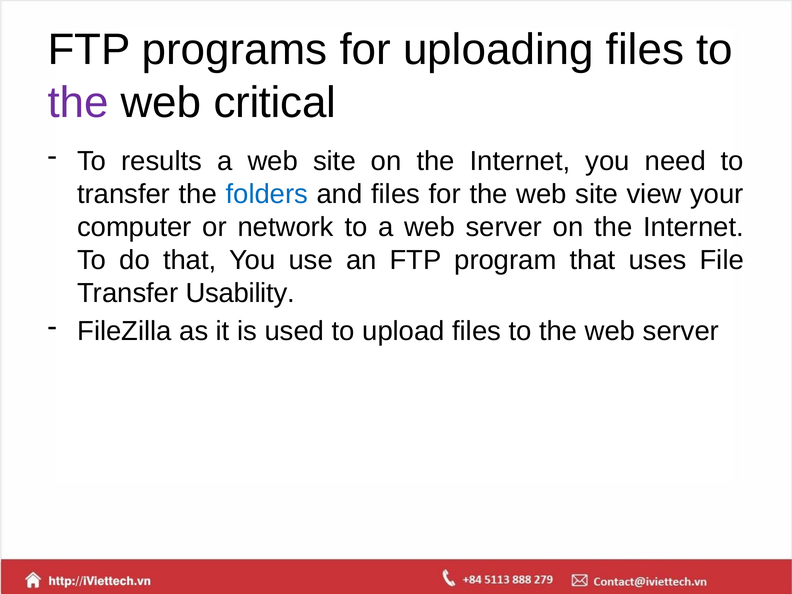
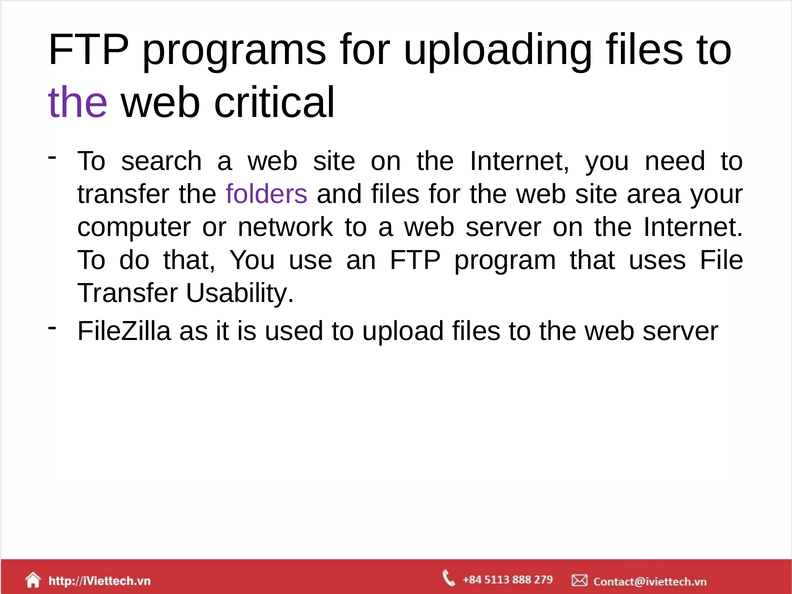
results: results -> search (162, 161)
folders colour: blue -> purple (267, 194)
view: view -> area (654, 194)
